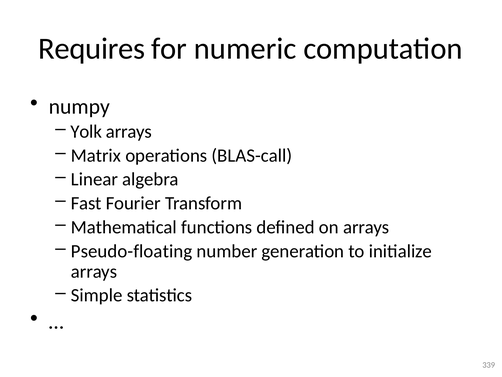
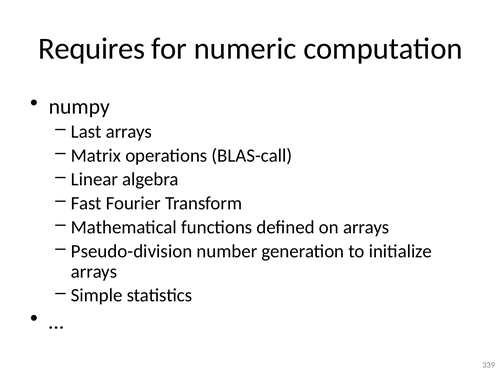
Yolk: Yolk -> Last (86, 131)
Pseudo-floating: Pseudo-floating -> Pseudo-division (132, 251)
